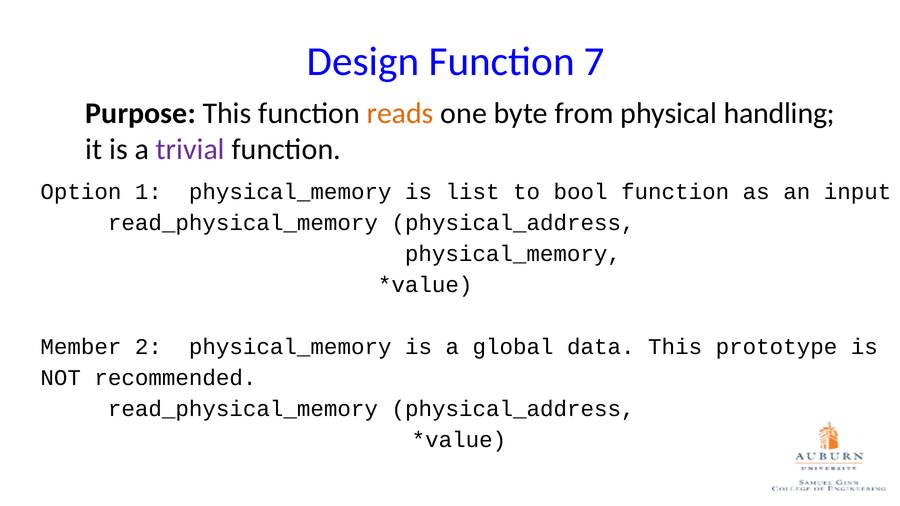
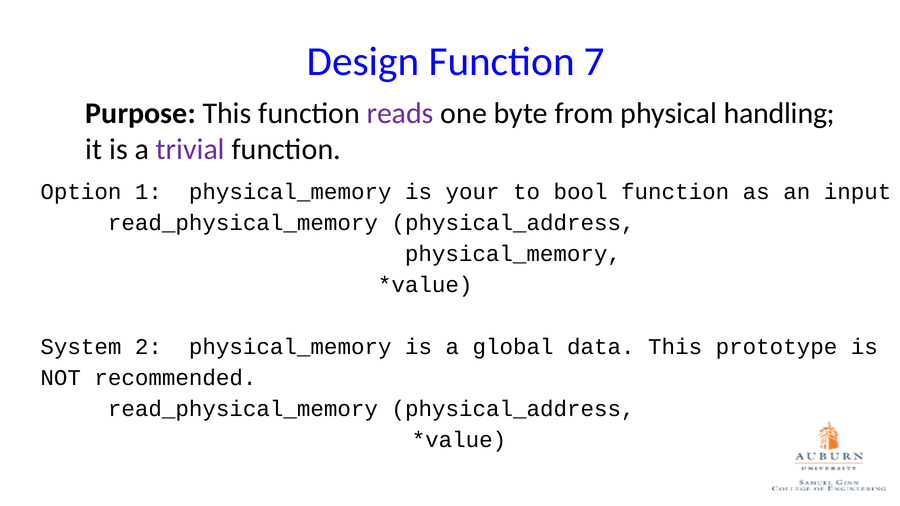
reads colour: orange -> purple (400, 113)
list: list -> your (473, 192)
Member: Member -> System (81, 347)
